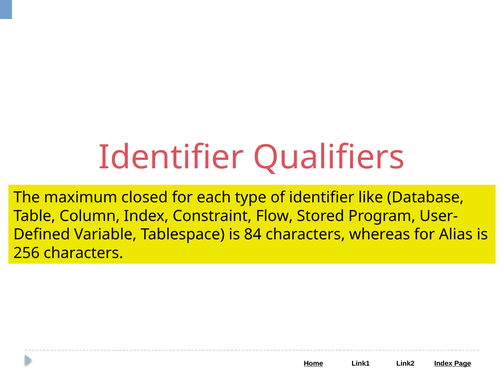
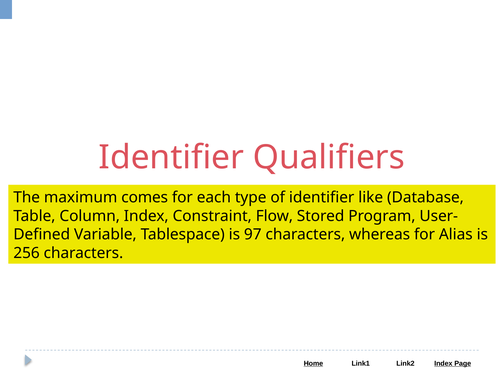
closed: closed -> comes (145, 198)
84: 84 -> 97 (253, 235)
